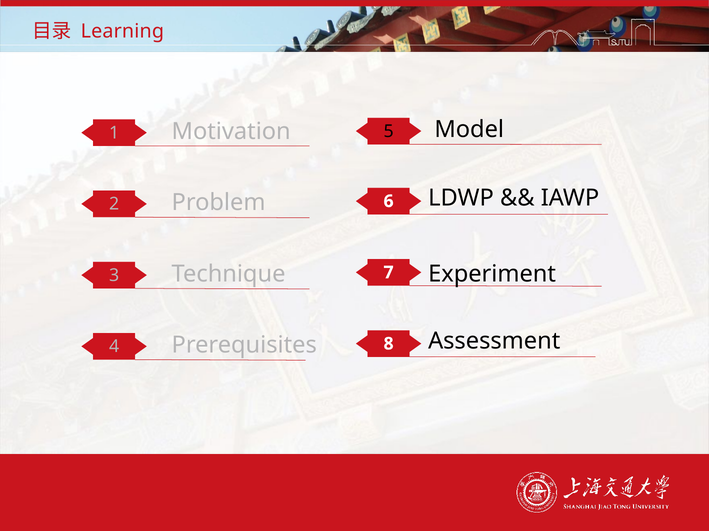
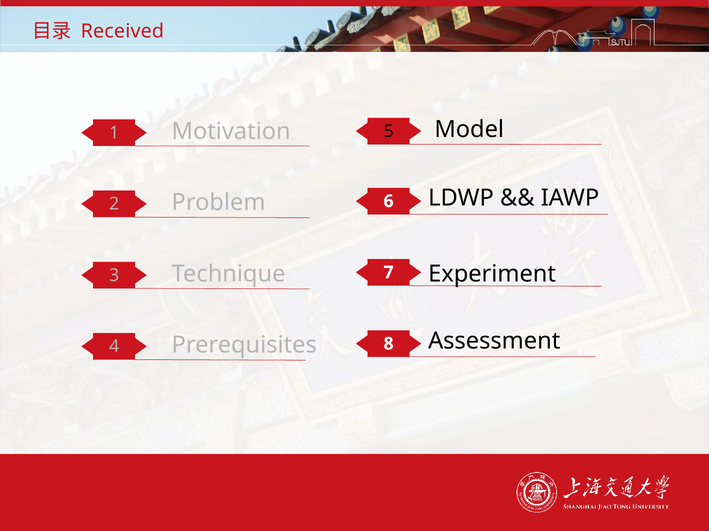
Learning: Learning -> Received (122, 31)
